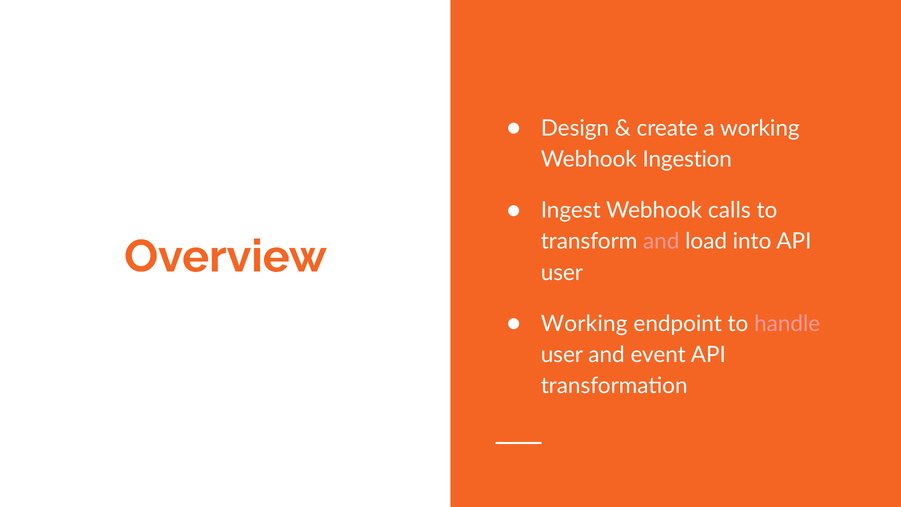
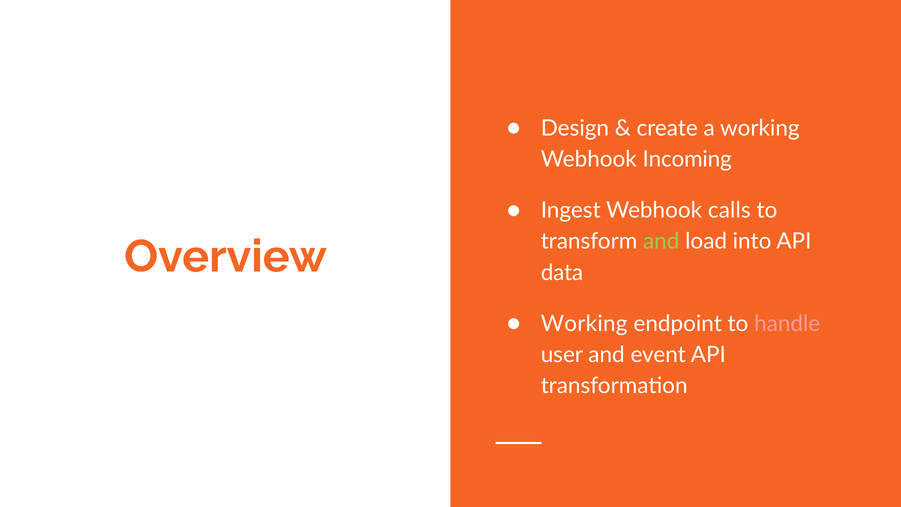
Ingestion: Ingestion -> Incoming (687, 159)
and colour: pink -> light green (661, 241)
user: user -> data (562, 273)
